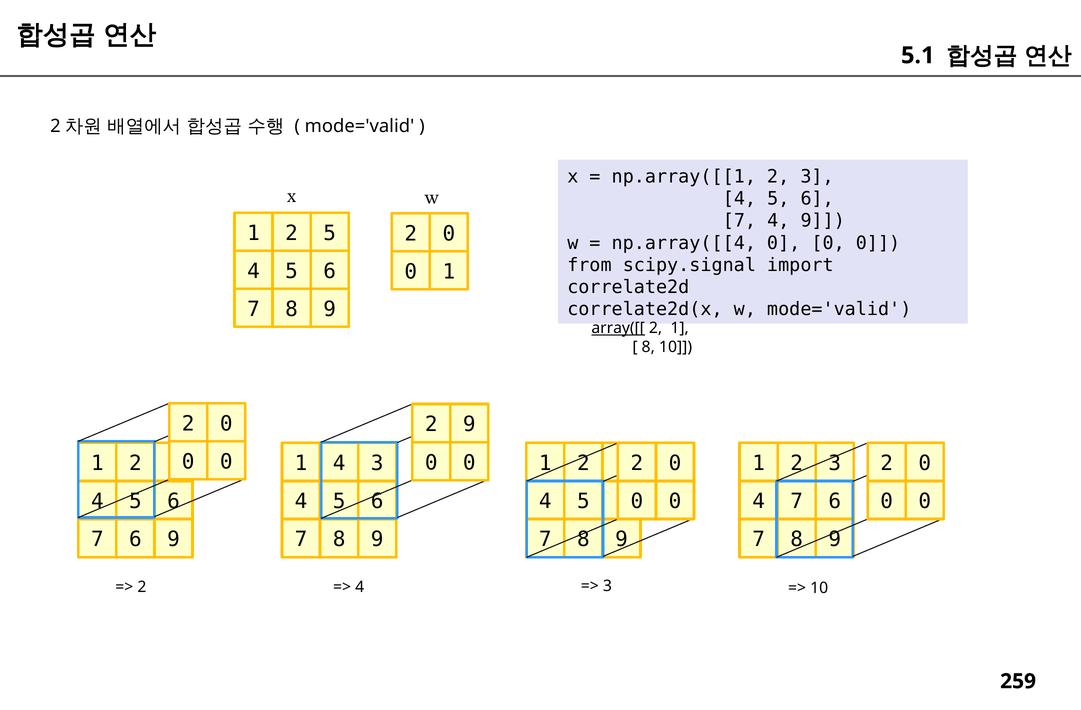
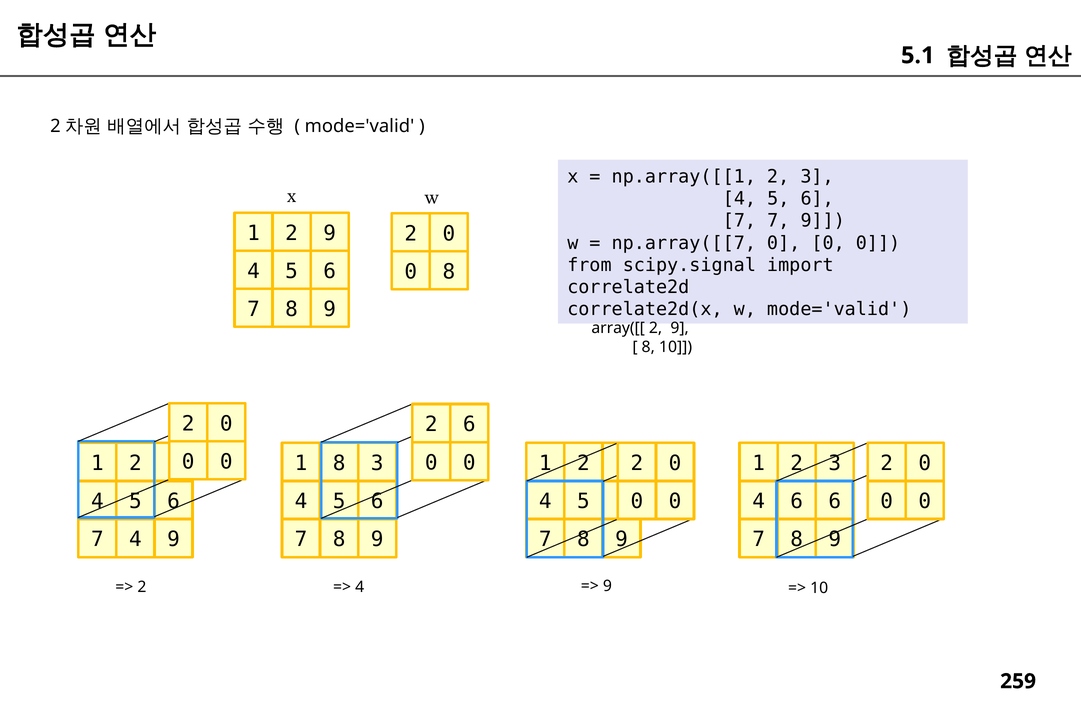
7 4: 4 -> 7 (778, 221)
5: 5 -> 9 (330, 233)
np.array([[4: np.array([[4 -> np.array([[7 (684, 243)
1: 1 -> 8 (449, 272)
array([[ underline: present -> none (618, 328)
1: 1 -> 9 (680, 328)
2 9: 9 -> 6 (469, 425)
1 4: 4 -> 8 (339, 463)
4 7: 7 -> 6 (797, 502)
6: 6 -> 4 (135, 540)
3: 3 -> 9 (607, 586)
